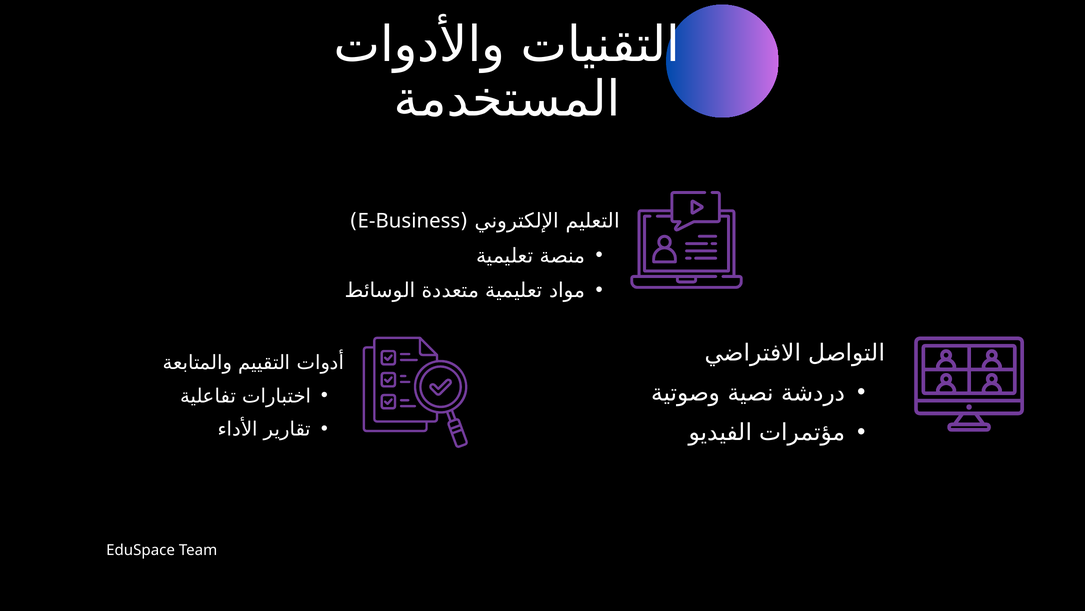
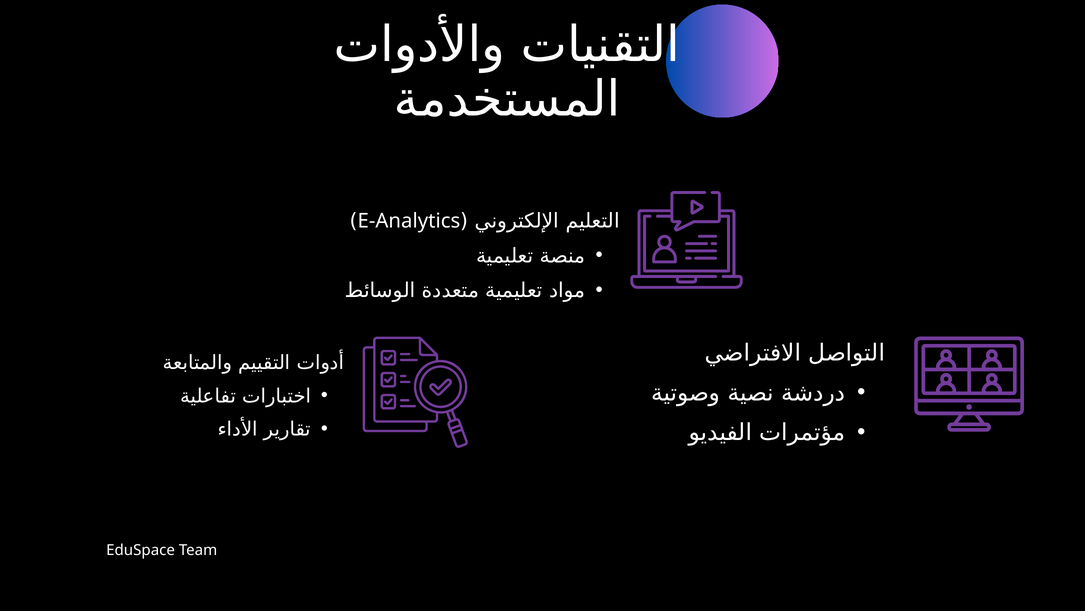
E-Business: E-Business -> E-Analytics (409, 221)
